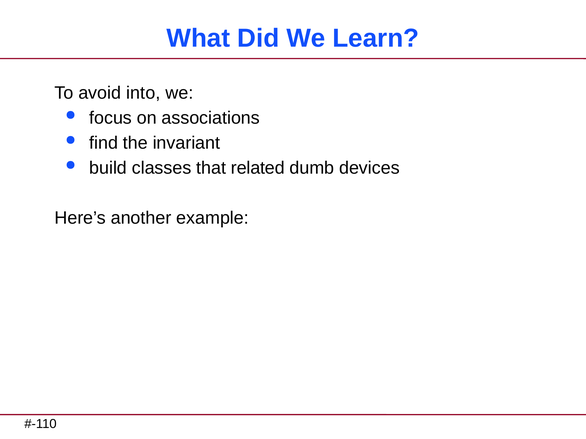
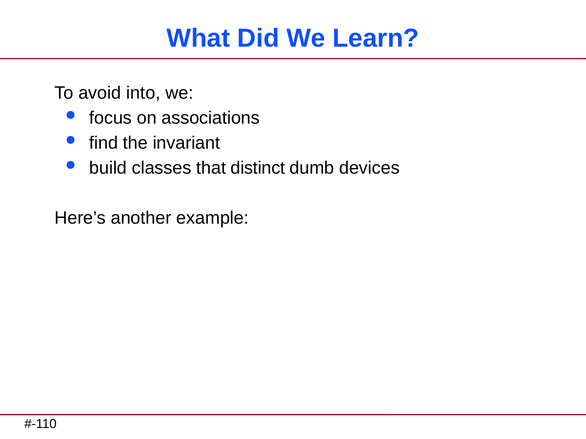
related: related -> distinct (258, 168)
